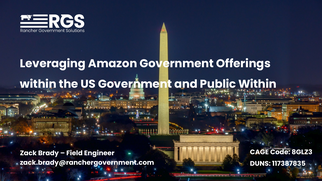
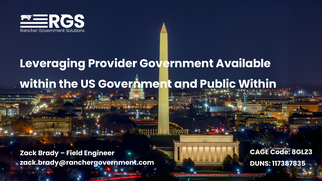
Amazon: Amazon -> Provider (113, 64)
Offerings: Offerings -> Available (243, 64)
